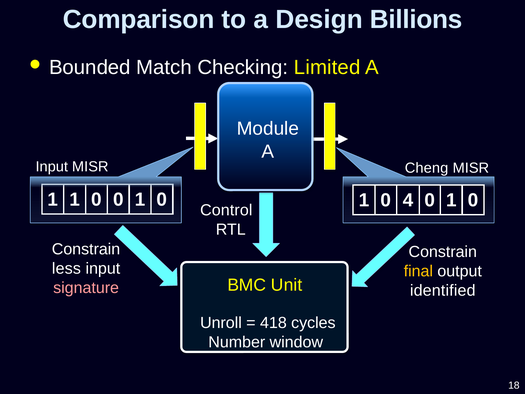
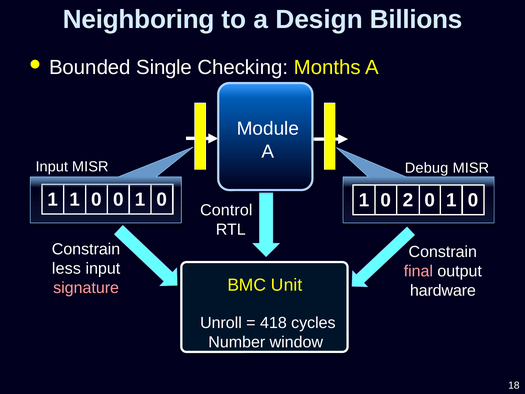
Comparison: Comparison -> Neighboring (139, 19)
Match: Match -> Single (164, 68)
Limited: Limited -> Months (327, 68)
Cheng: Cheng -> Debug (427, 168)
4: 4 -> 2 (408, 200)
final colour: yellow -> pink (418, 271)
identified: identified -> hardware (443, 290)
